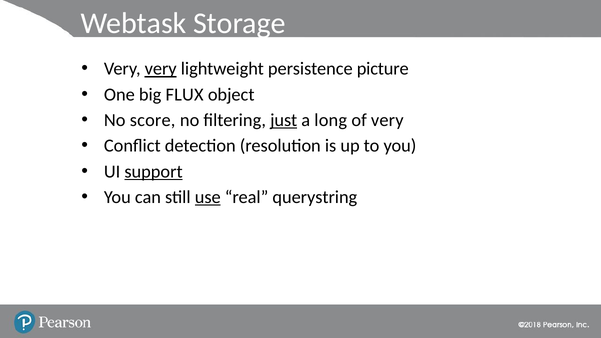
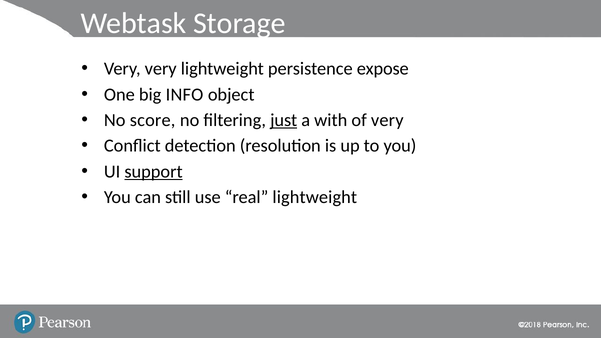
very underline: present -> none (161, 69)
picture: picture -> expose (383, 69)
FLUX: FLUX -> INFO (185, 95)
long: long -> with (331, 120)
use underline: present -> none (208, 197)
real querystring: querystring -> lightweight (315, 197)
